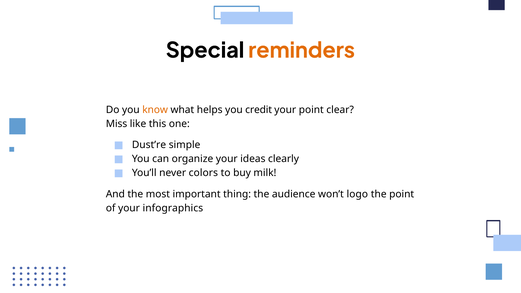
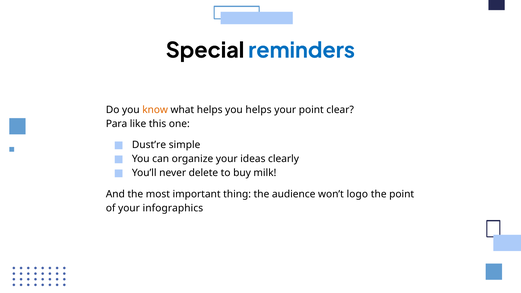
reminders colour: orange -> blue (302, 50)
you credit: credit -> helps (259, 110)
Miss: Miss -> Para (117, 124)
colors: colors -> delete (203, 173)
